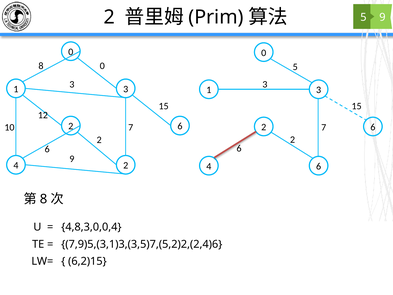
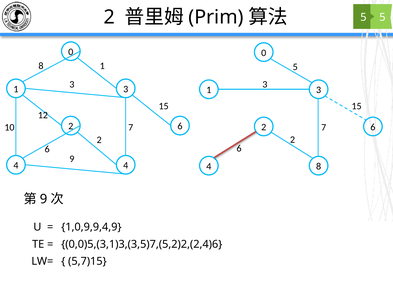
9: 9 -> 5 (382, 17)
8 0: 0 -> 1 (102, 66)
4 2: 2 -> 4 (126, 165)
6: 6 -> 8 (319, 166)
8: 8 -> 9 (44, 199)
4,8,3,0,0,4: 4,8,3,0,0,4 -> 1,0,9,9,4,9 (91, 227)
7,9)5,(3,1)3,(3,5)7,(5,2)2,(2,4)6: 7,9)5,(3,1)3,(3,5)7,(5,2)2,(2,4)6 -> 0,0)5,(3,1)3,(3,5)7,(5,2)2,(2,4)6 (142, 244)
6,2)15: 6,2)15 -> 5,7)15 (87, 261)
